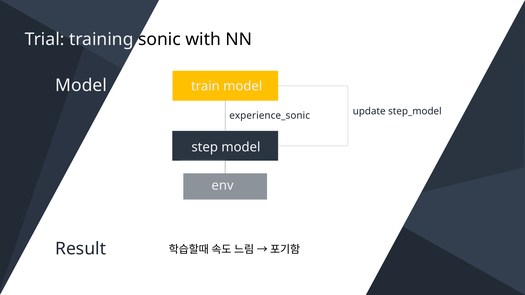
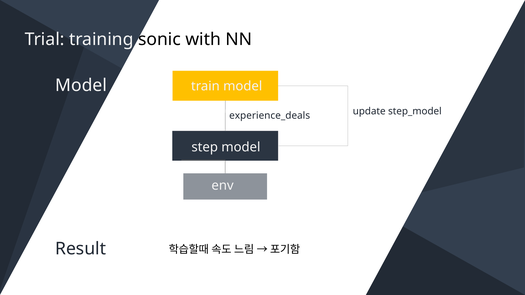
experience_sonic: experience_sonic -> experience_deals (270, 116)
